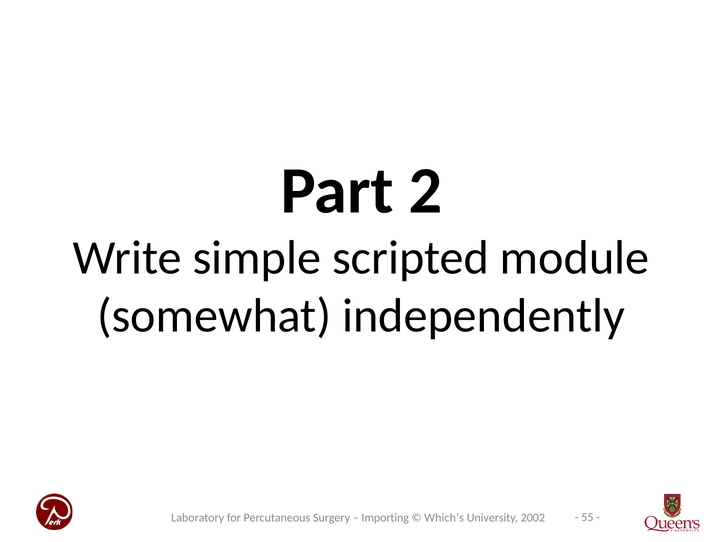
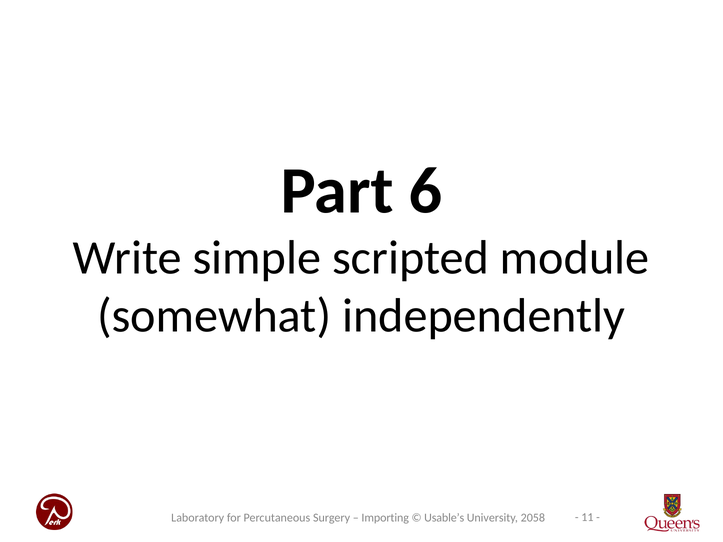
2: 2 -> 6 (425, 191)
55: 55 -> 11 (587, 518)
Which’s: Which’s -> Usable’s (444, 518)
2002: 2002 -> 2058 (533, 518)
